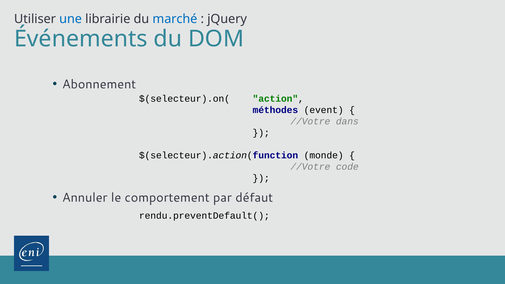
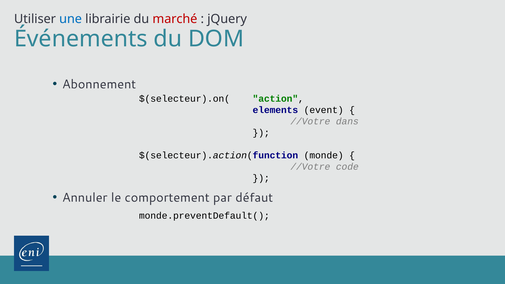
marché colour: blue -> red (175, 19)
méthodes: méthodes -> elements (275, 110)
rendu.preventDefault(: rendu.preventDefault( -> monde.preventDefault( (204, 216)
